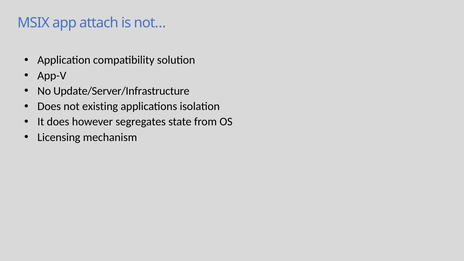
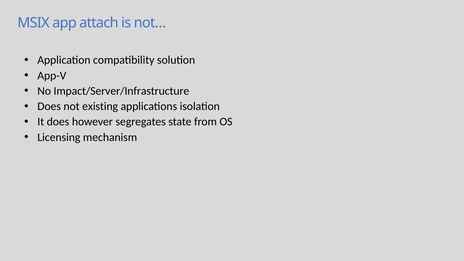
Update/Server/Infrastructure: Update/Server/Infrastructure -> Impact/Server/Infrastructure (121, 91)
